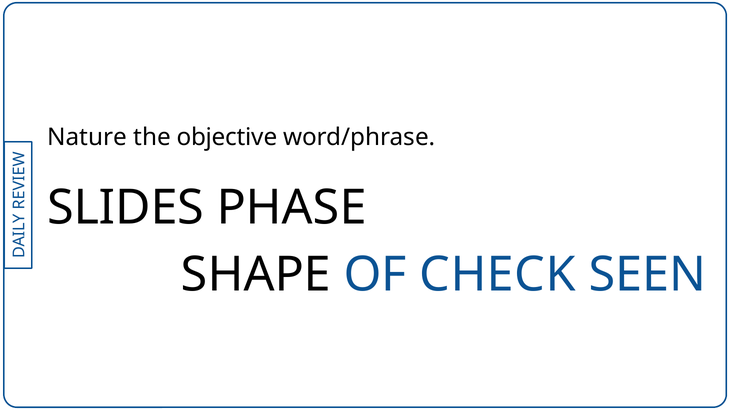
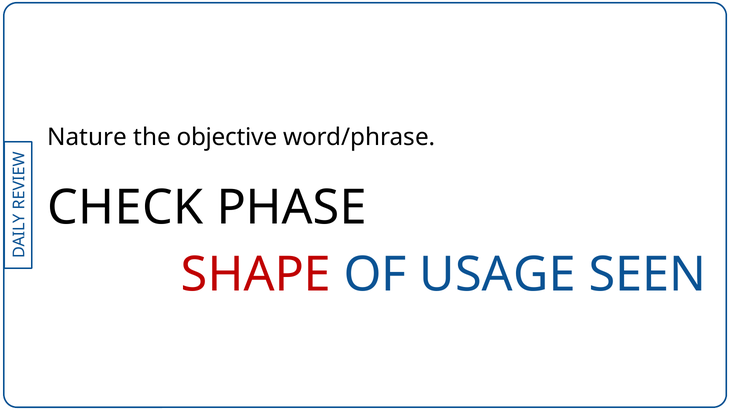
SLIDES: SLIDES -> CHECK (125, 208)
SHAPE colour: black -> red (256, 275)
CHECK: CHECK -> USAGE (498, 275)
